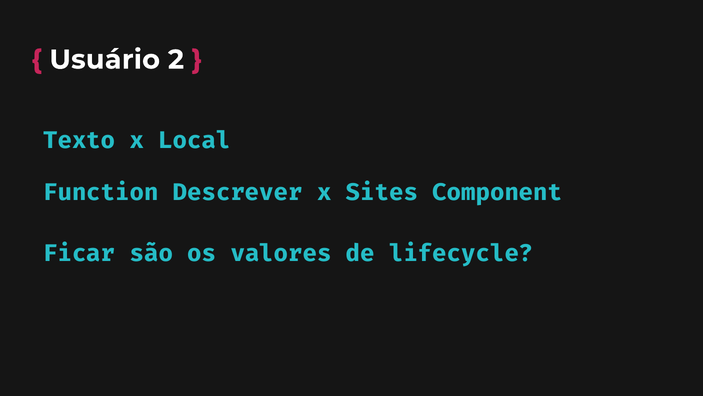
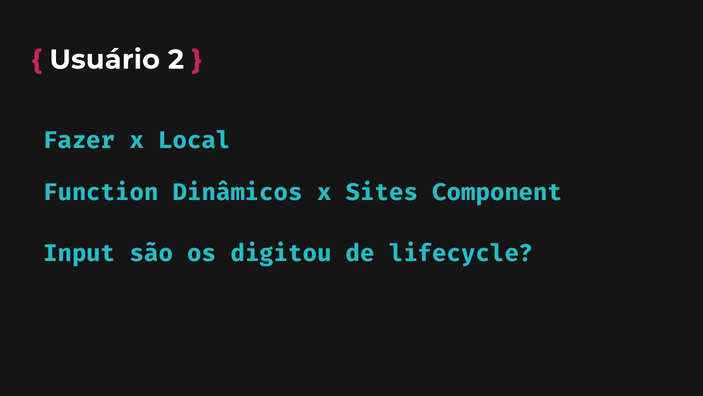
Texto: Texto -> Fazer (79, 140)
Descrever: Descrever -> Dinâmicos (238, 192)
Ficar: Ficar -> Input (79, 253)
valores: valores -> digitou (281, 253)
